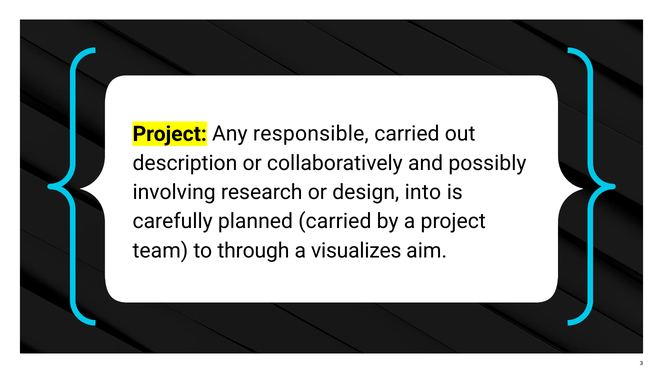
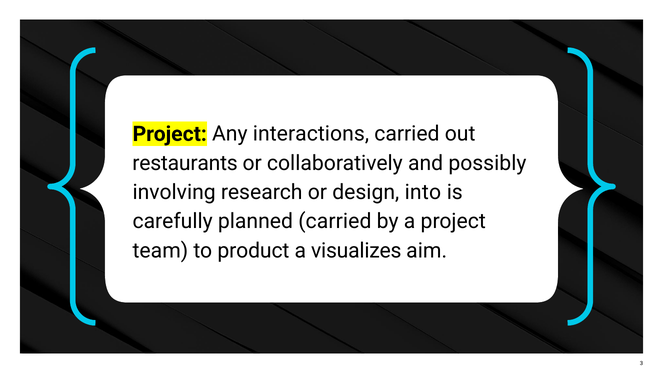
responsible: responsible -> interactions (311, 134)
description: description -> restaurants (185, 163)
through: through -> product (253, 251)
